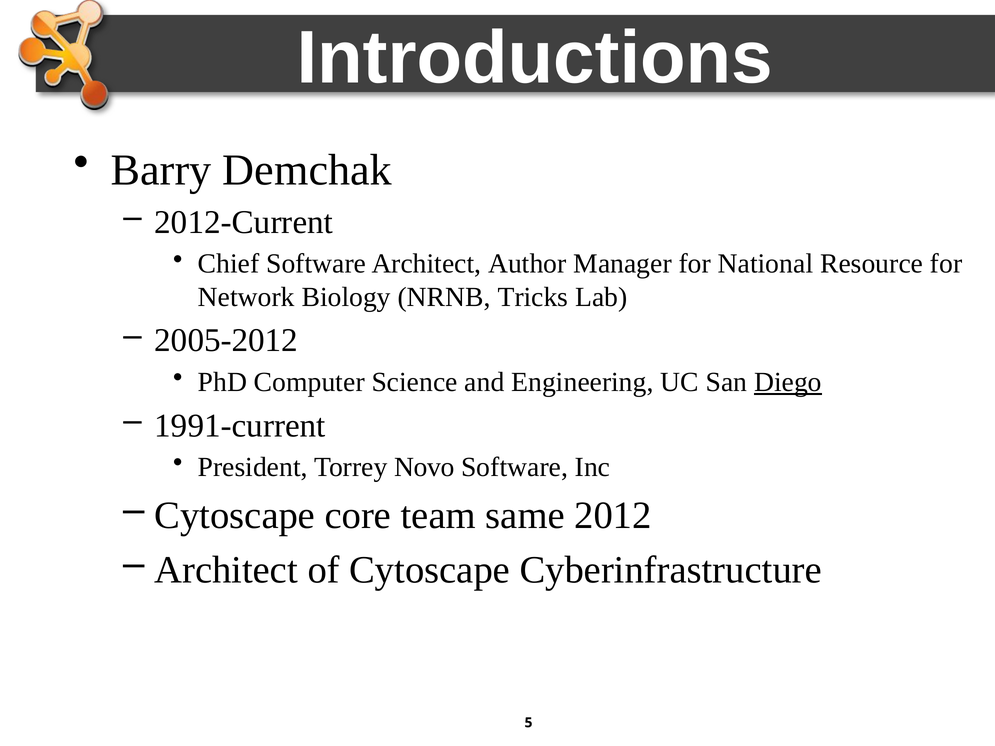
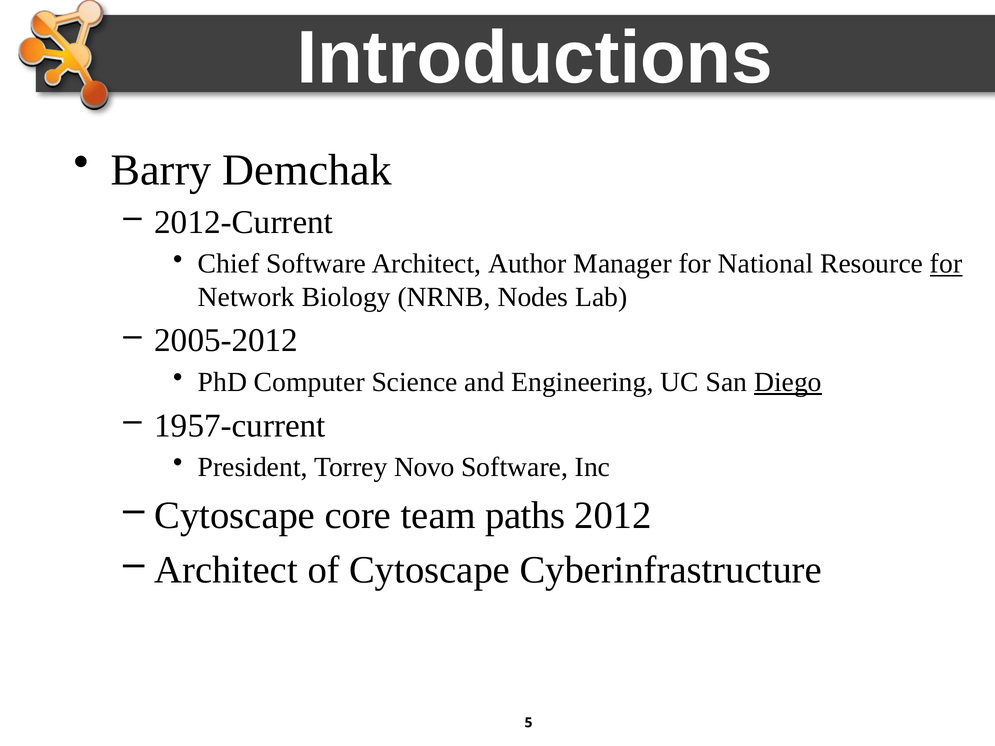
for underline: none -> present (946, 264)
Tricks: Tricks -> Nodes (533, 297)
1991-current: 1991-current -> 1957-current (240, 426)
same: same -> paths (525, 516)
